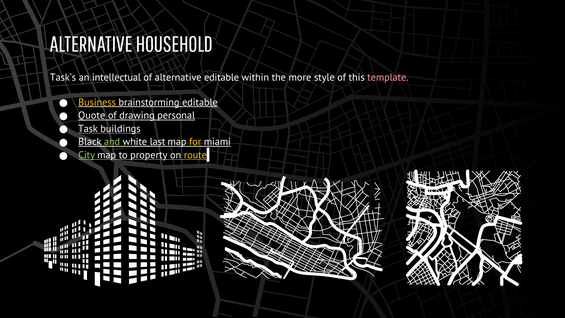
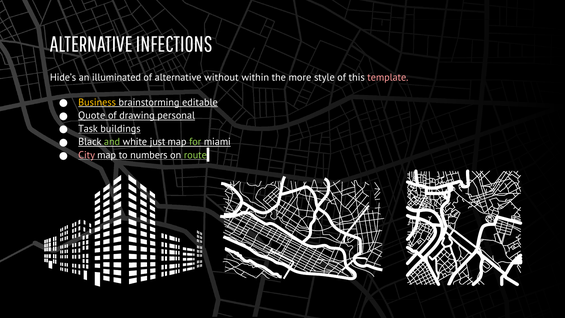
HOUSEHOLD: HOUSEHOLD -> INFECTIONS (174, 45)
Task’s: Task’s -> Hide’s (63, 77)
intellectual: intellectual -> illuminated (116, 77)
alternative editable: editable -> without (221, 77)
last: last -> just (158, 142)
for colour: yellow -> light green (195, 142)
City colour: light green -> pink (87, 155)
property: property -> numbers (149, 155)
route colour: yellow -> light green (195, 155)
